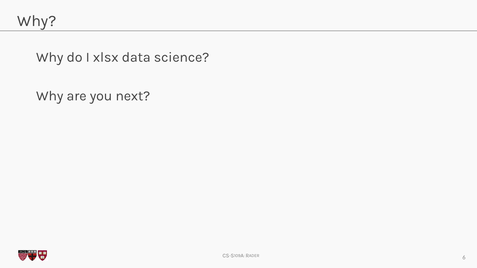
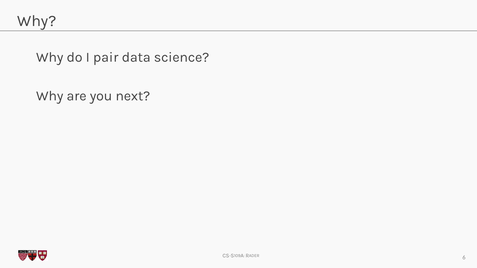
xlsx: xlsx -> pair (106, 57)
